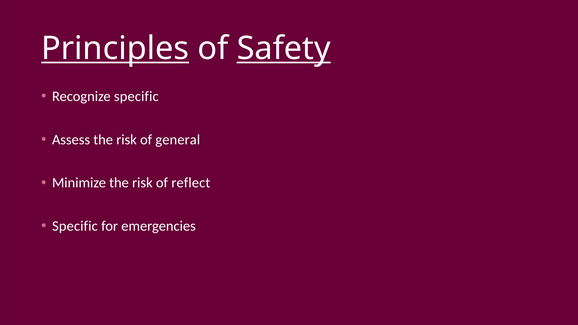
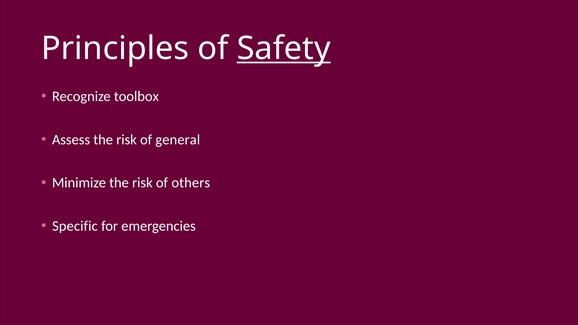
Principles underline: present -> none (115, 49)
Recognize specific: specific -> toolbox (136, 96)
reflect: reflect -> others (191, 183)
